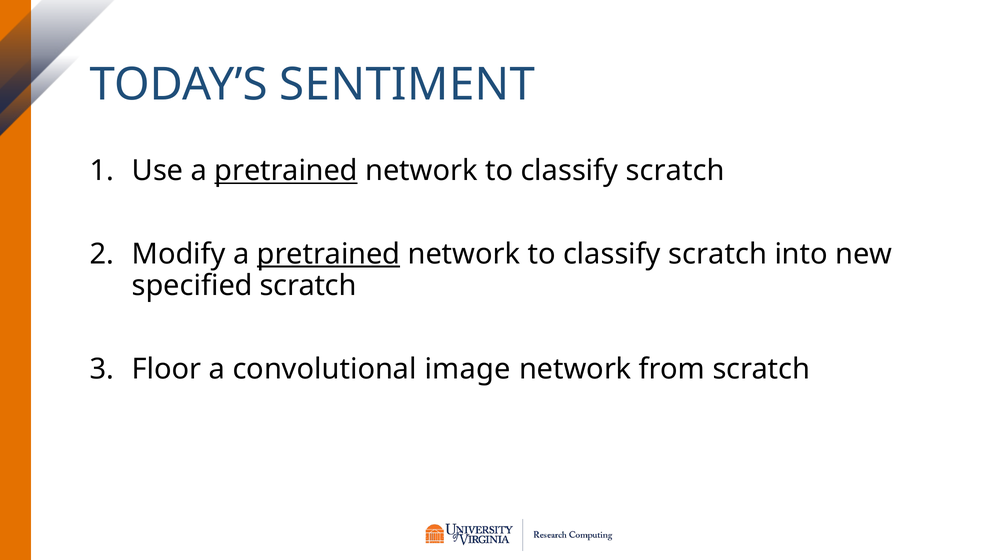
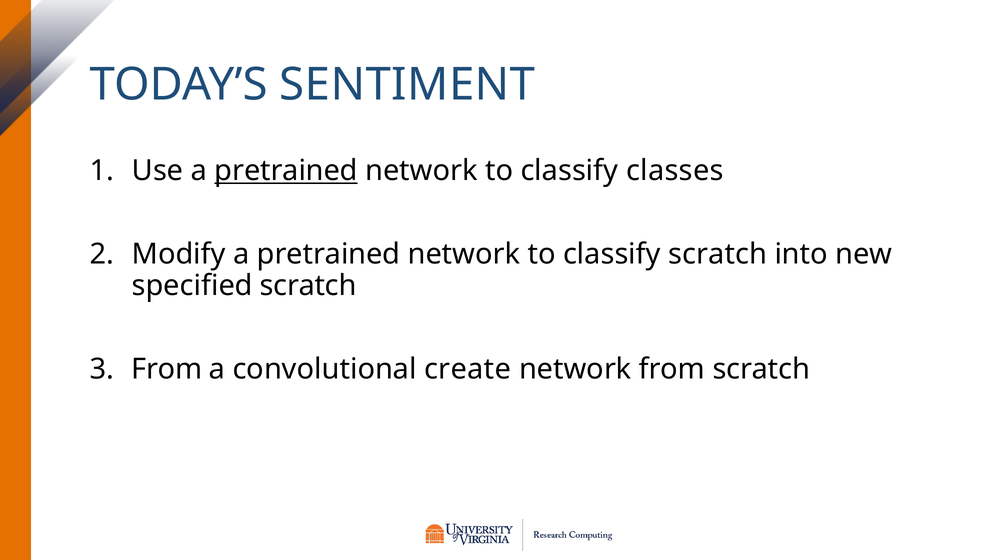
scratch: scratch -> classes (675, 171)
pretrained underline: present -> none (329, 254)
Floor: Floor -> From (167, 369)
image: image -> create (468, 369)
